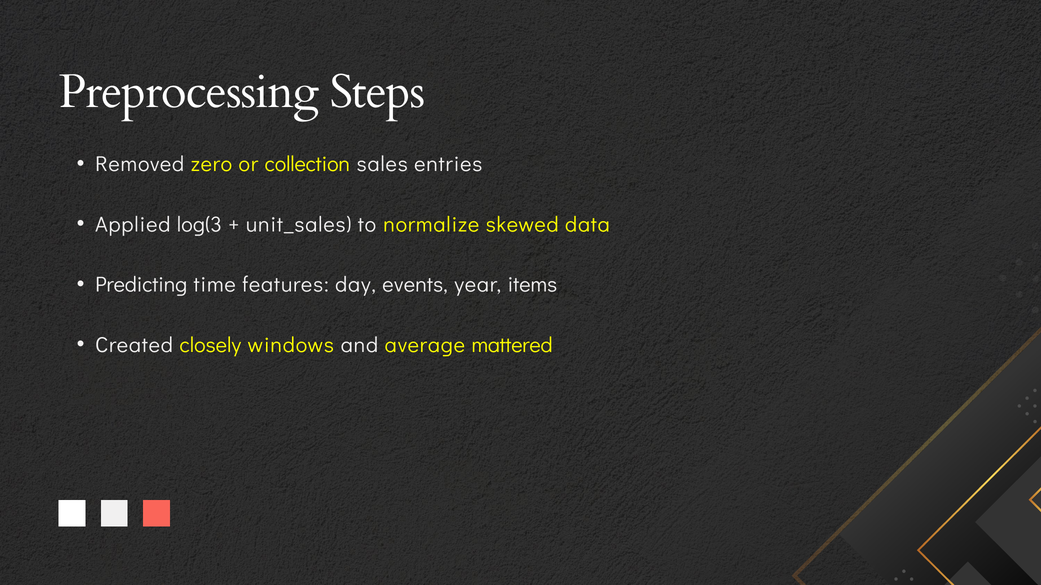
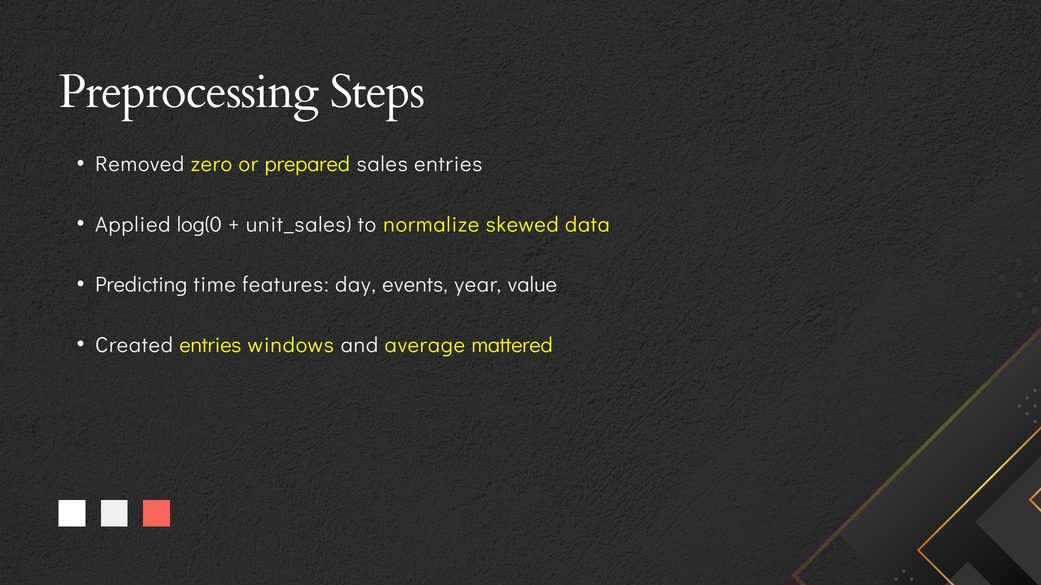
collection: collection -> prepared (307, 164)
log(3: log(3 -> log(0 (199, 225)
items: items -> value (532, 285)
Created closely: closely -> entries (210, 345)
